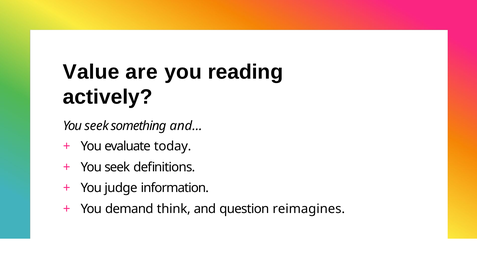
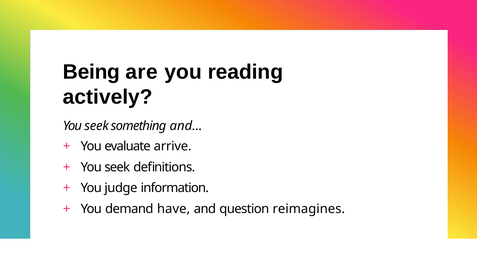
Value: Value -> Being (91, 72)
today: today -> arrive (173, 147)
think: think -> have (174, 209)
